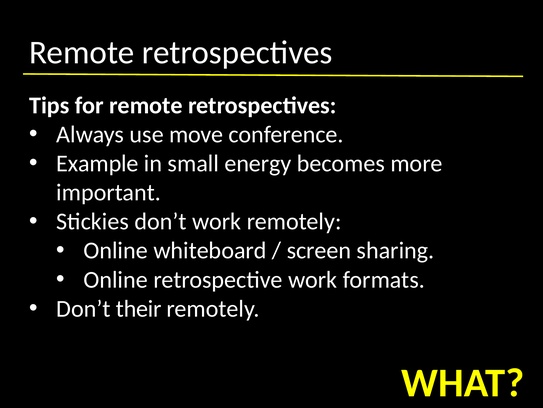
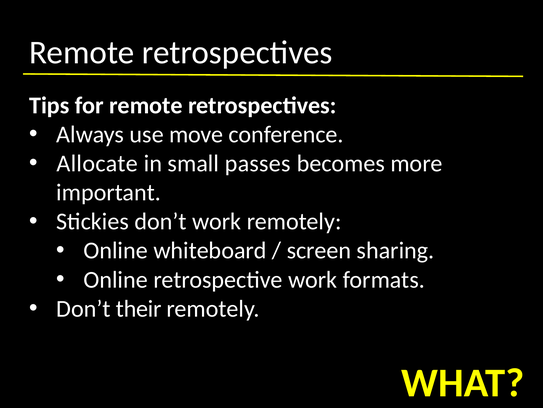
Example: Example -> Allocate (97, 163)
energy: energy -> passes (258, 163)
